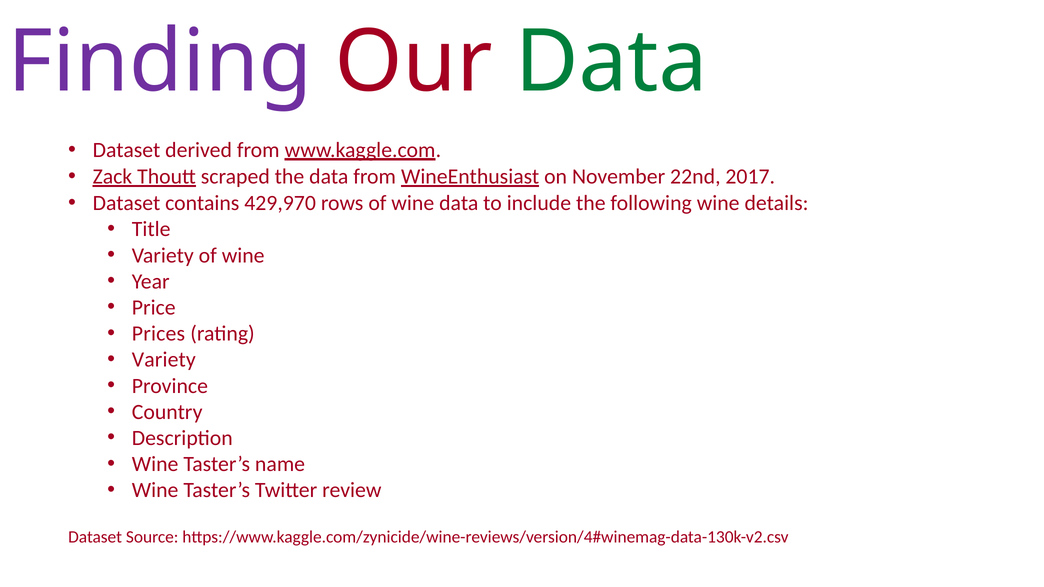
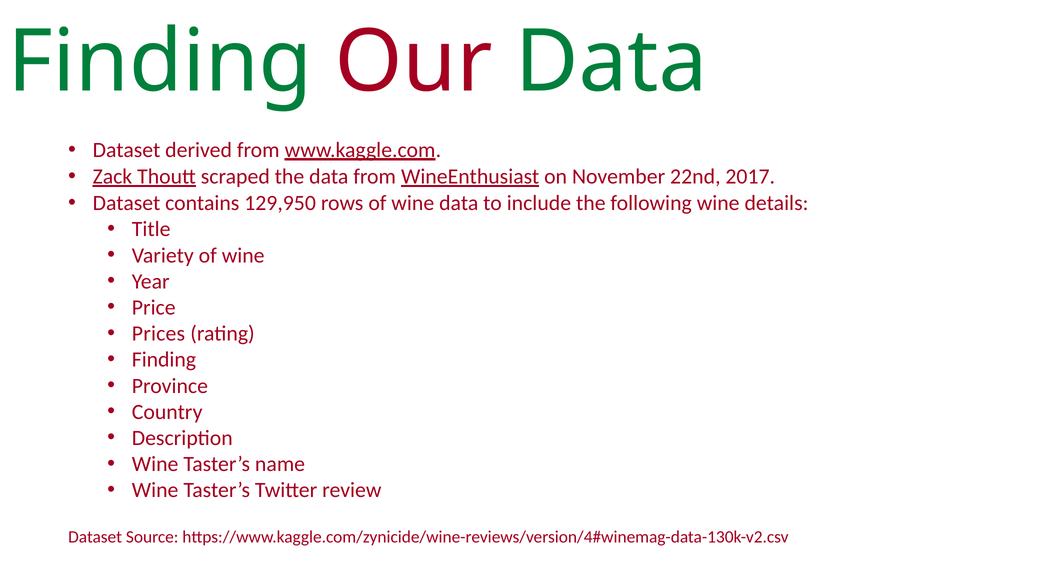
Finding colour: purple -> green (160, 62)
429,970: 429,970 -> 129,950 (280, 203)
Variety: Variety -> Finding (164, 360)
